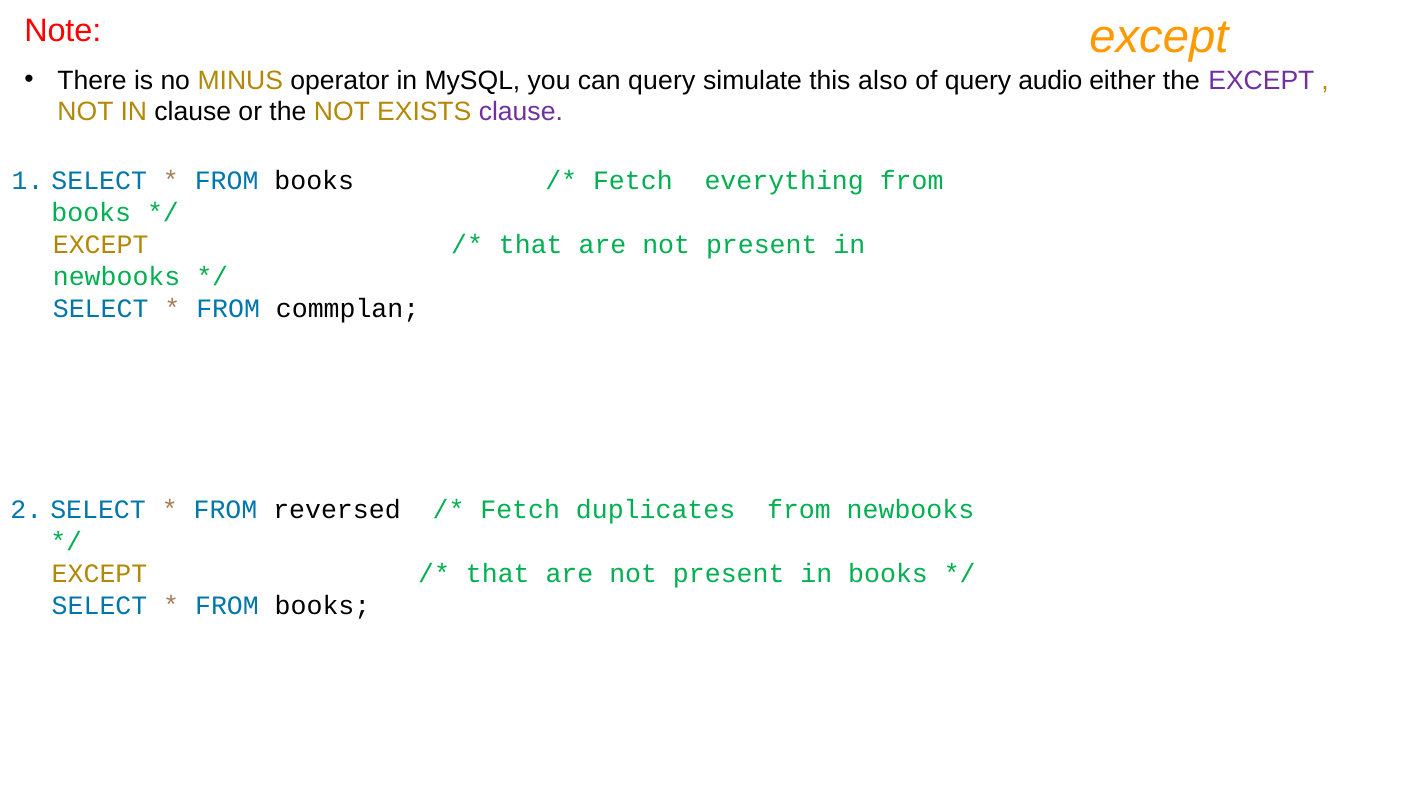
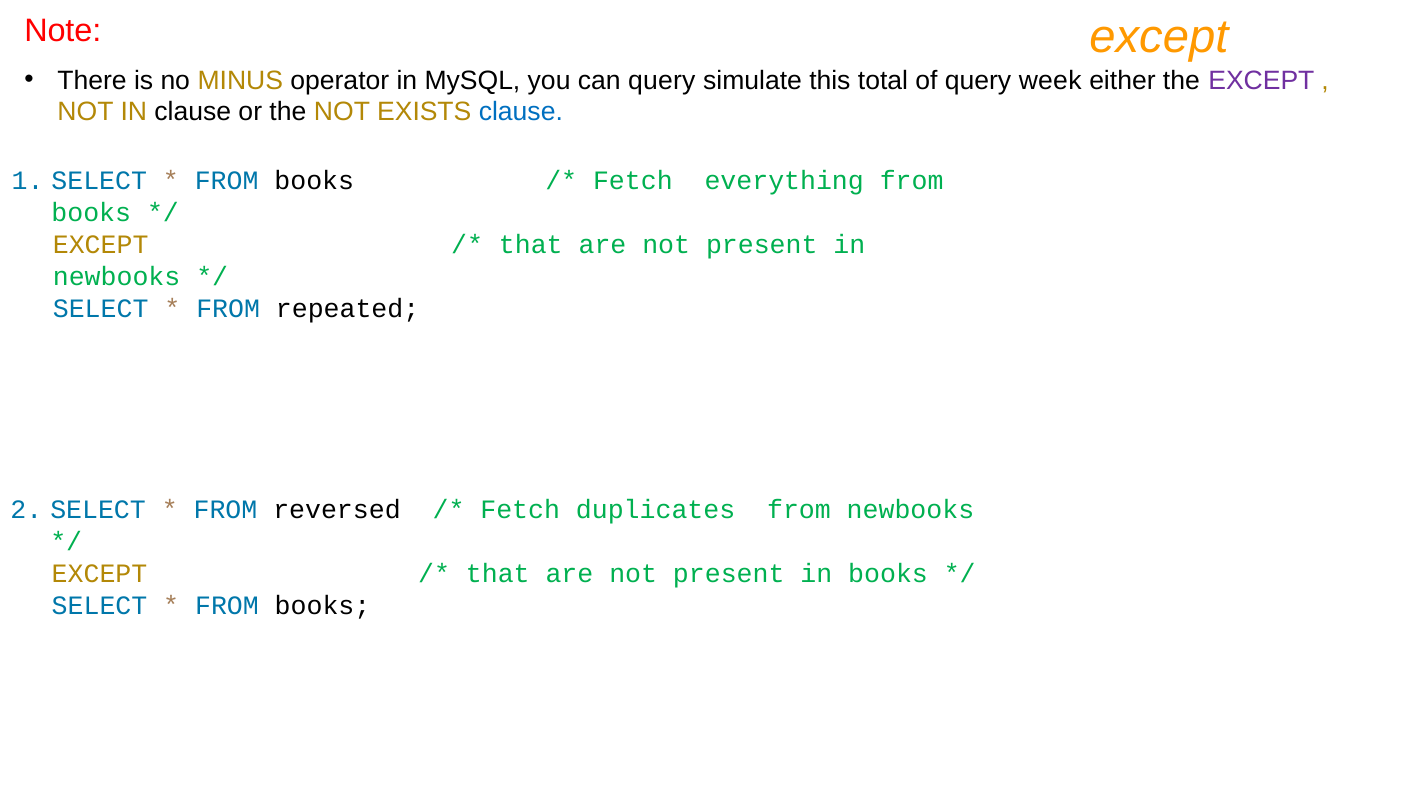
also: also -> total (883, 80)
audio: audio -> week (1050, 80)
clause colour: purple -> blue (521, 112)
commplan: commplan -> repeated (348, 309)
